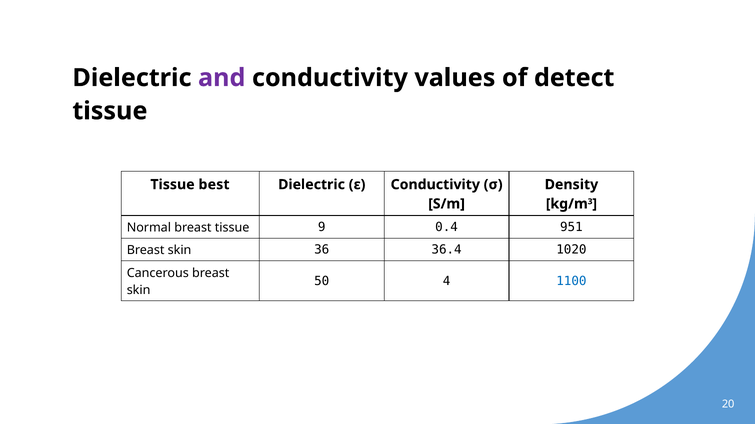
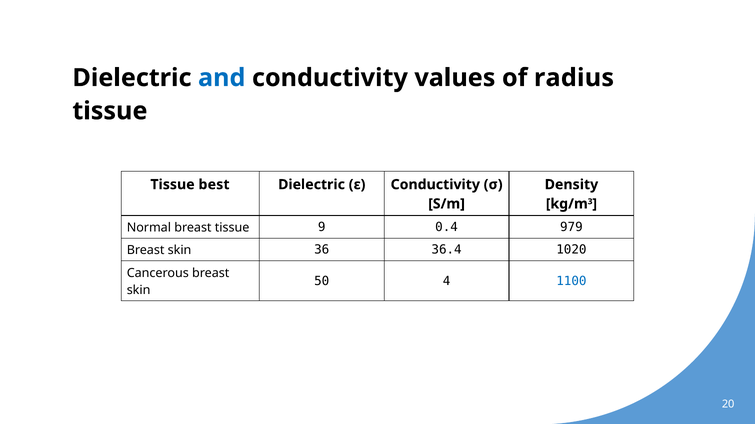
and colour: purple -> blue (222, 78)
detect: detect -> radius (574, 78)
951: 951 -> 979 (571, 227)
